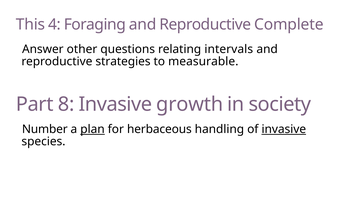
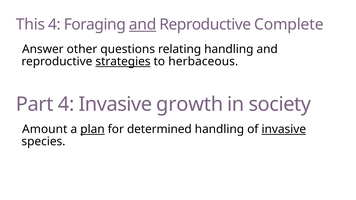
and underline: none -> present (143, 25)
relating intervals: intervals -> handling (229, 49)
strategies underline: none -> present (123, 62)
measurable: measurable -> herbaceous (203, 62)
Part 8: 8 -> 4 (66, 105)
Number: Number -> Amount (45, 129)
herbaceous: herbaceous -> determined (159, 129)
